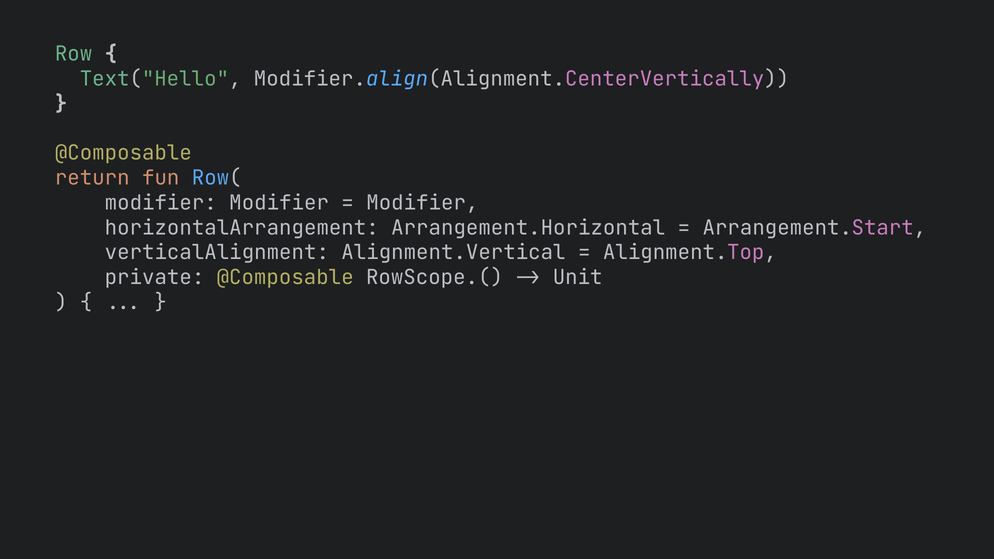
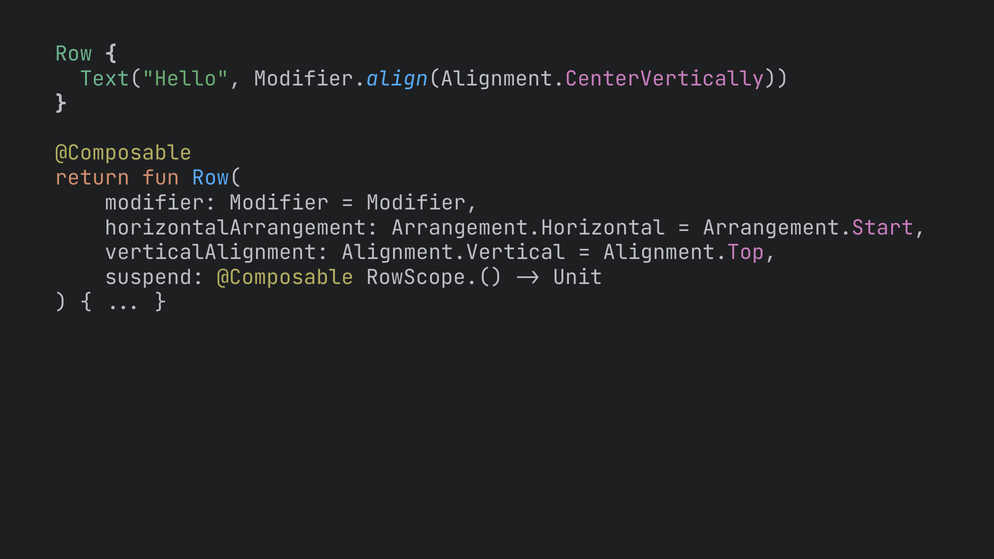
private: private -> suspend (154, 277)
